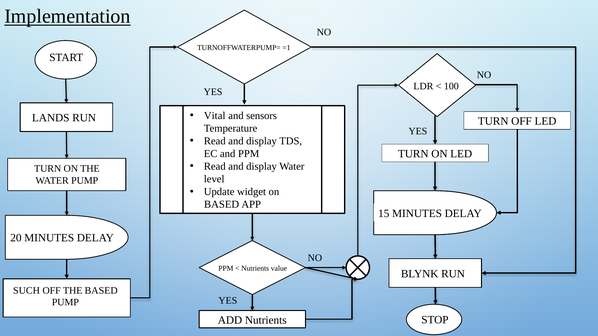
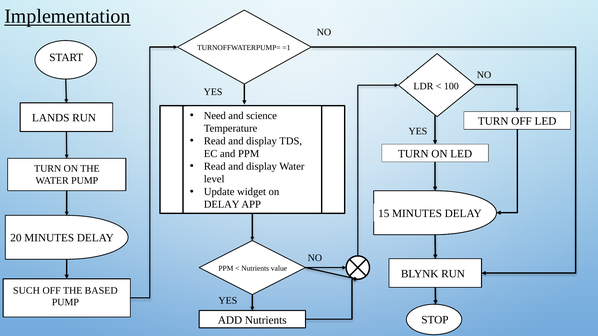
Vital: Vital -> Need (215, 116)
sensors: sensors -> science (262, 116)
BASED: BASED -> DELAY (222, 205)
